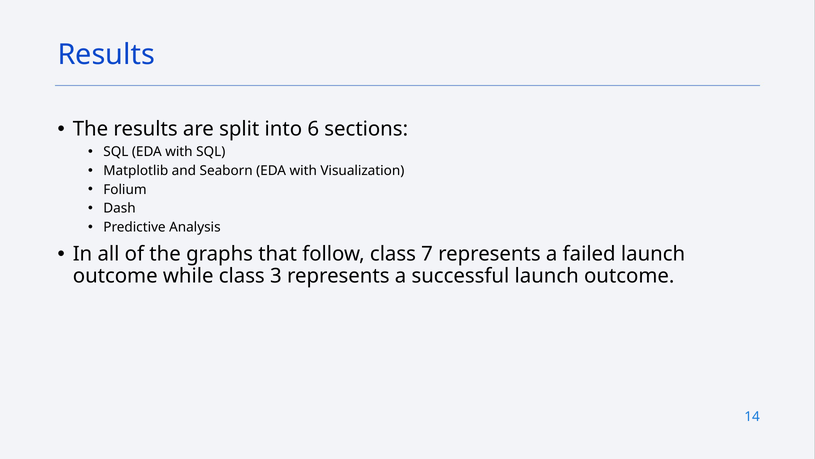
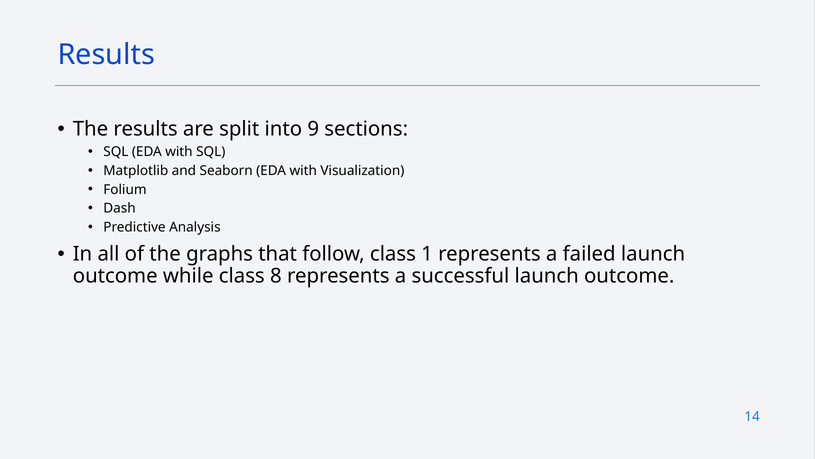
6: 6 -> 9 (313, 129)
7: 7 -> 1 (427, 254)
3: 3 -> 8 (276, 276)
